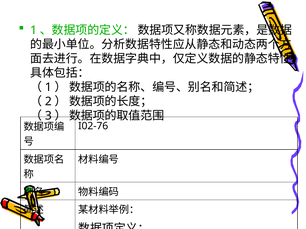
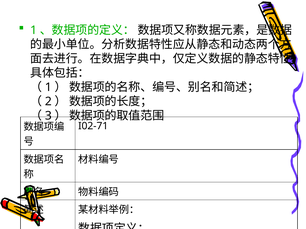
I02-76: I02-76 -> I02-71 (93, 126)
